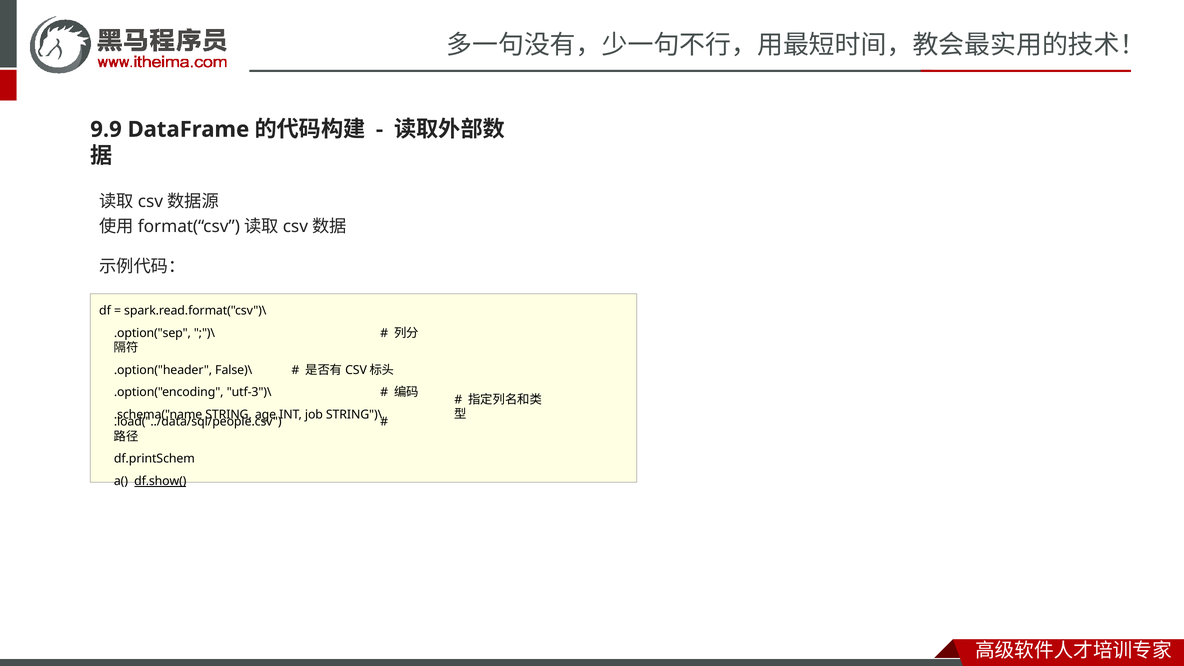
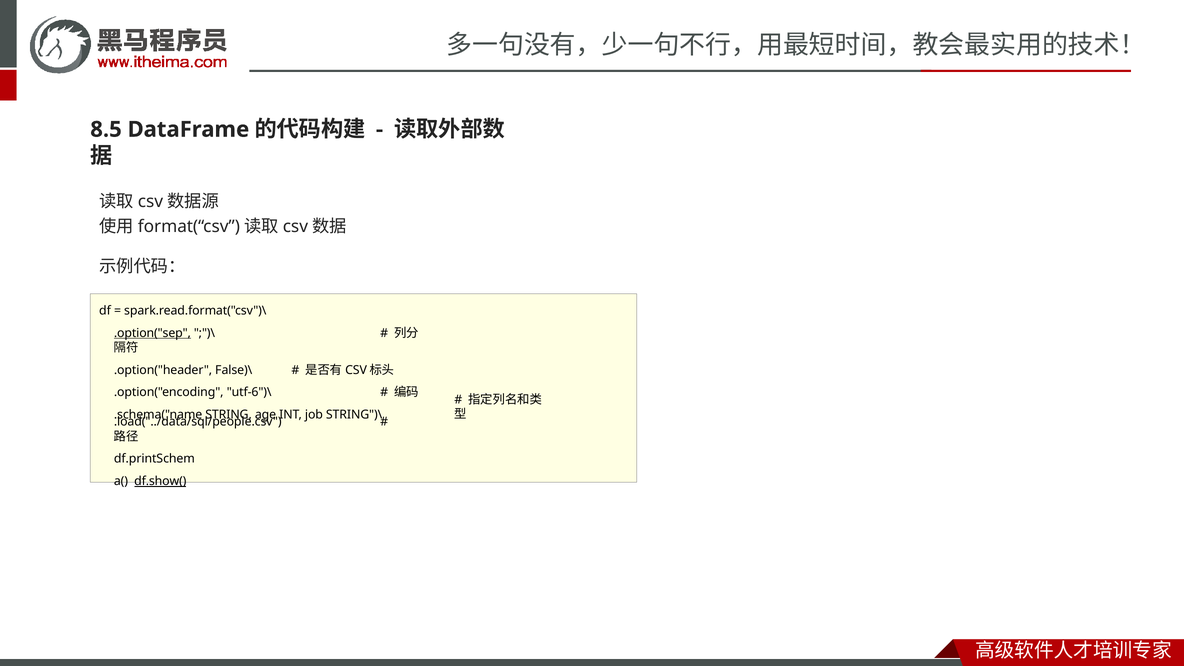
9.9: 9.9 -> 8.5 (106, 129)
.option("sep underline: none -> present (152, 333)
utf-3")\: utf-3")\ -> utf-6")\ (249, 392)
